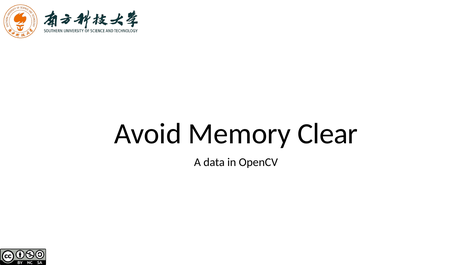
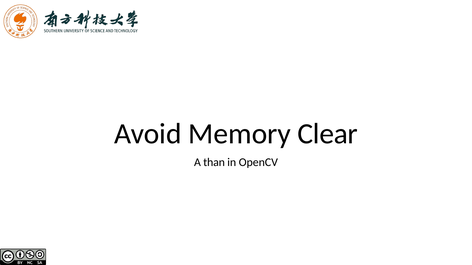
data: data -> than (214, 162)
